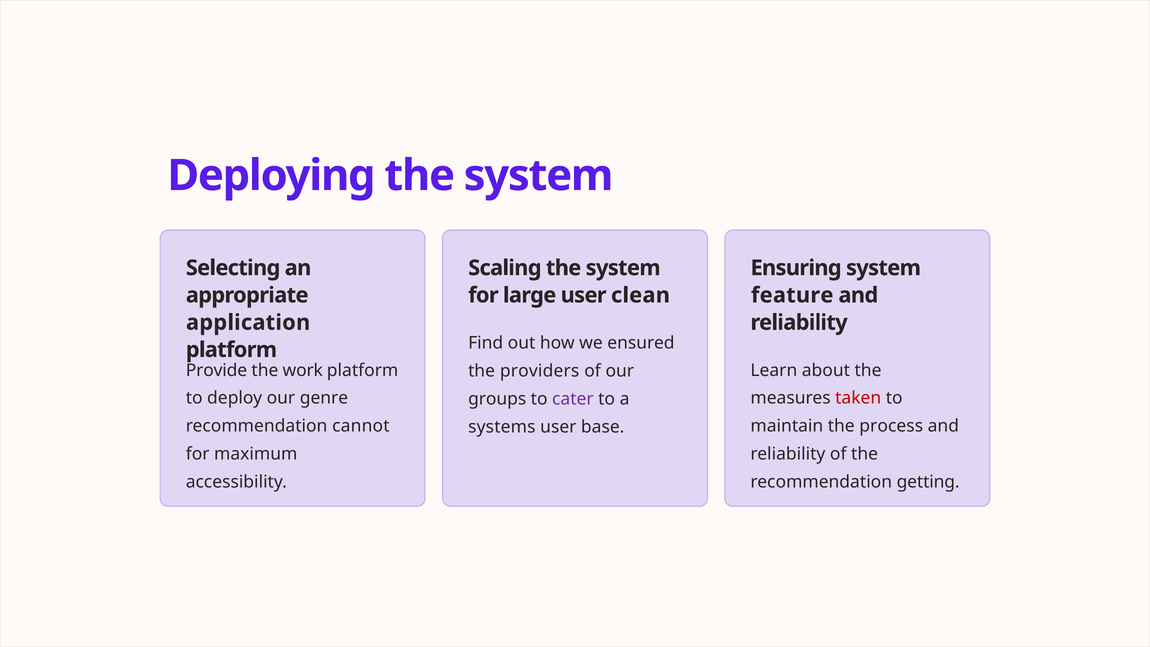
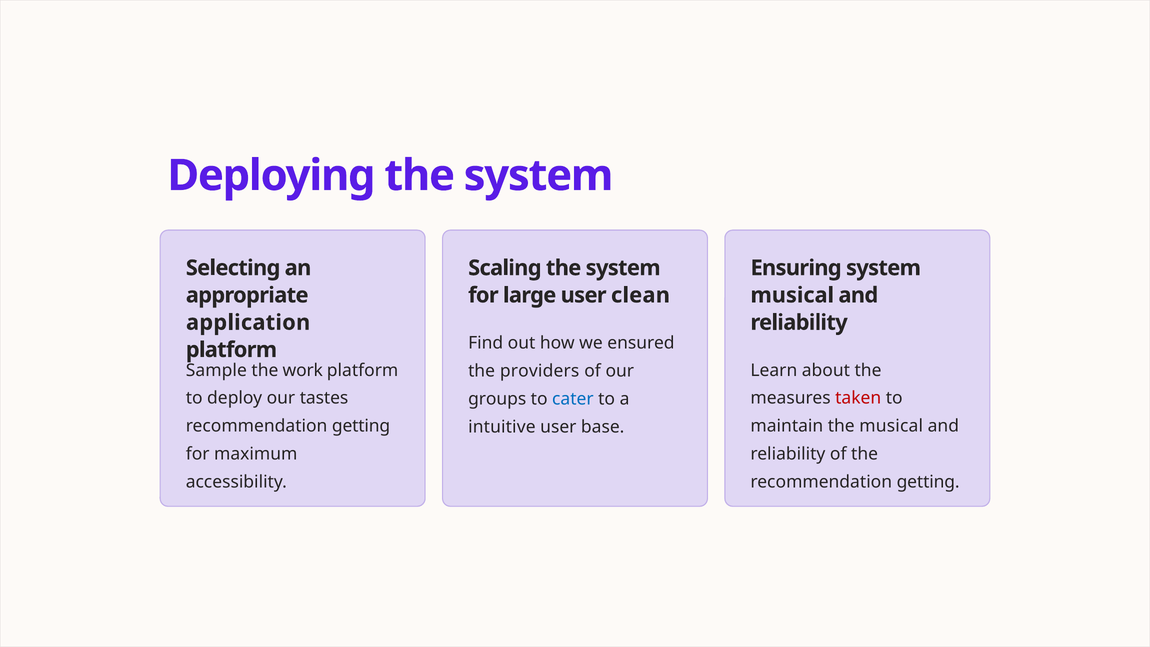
feature: feature -> musical (792, 295)
Provide: Provide -> Sample (216, 370)
genre: genre -> tastes (324, 398)
cater colour: purple -> blue (573, 399)
cannot: cannot -> getting (361, 426)
the process: process -> musical (891, 426)
systems: systems -> intuitive (502, 427)
